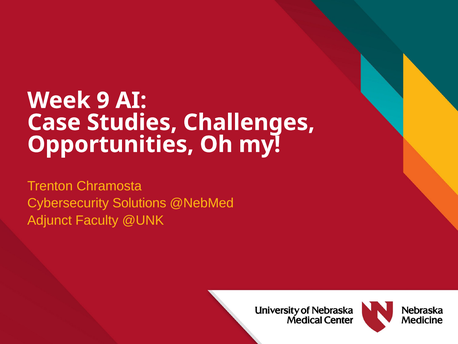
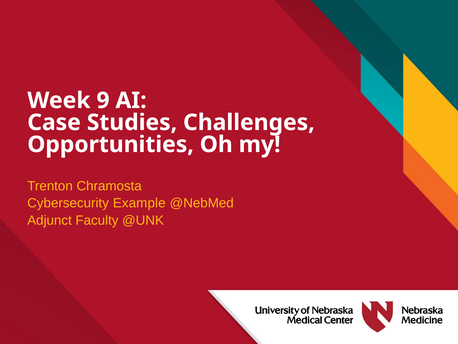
Solutions: Solutions -> Example (139, 203)
